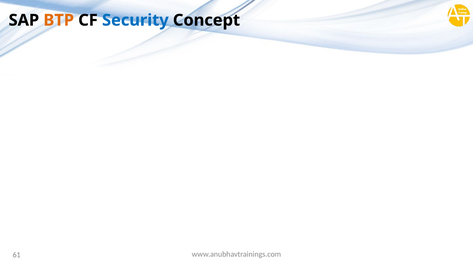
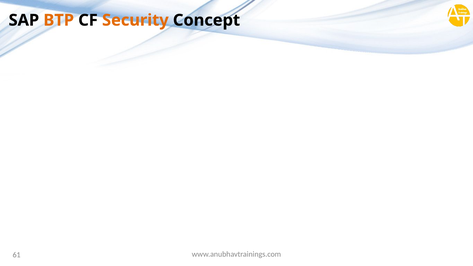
Security colour: blue -> orange (135, 20)
